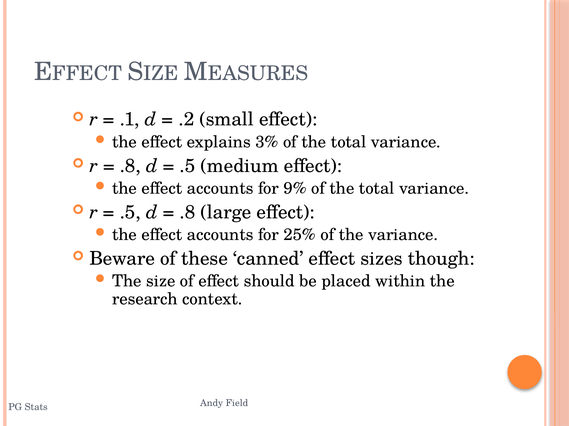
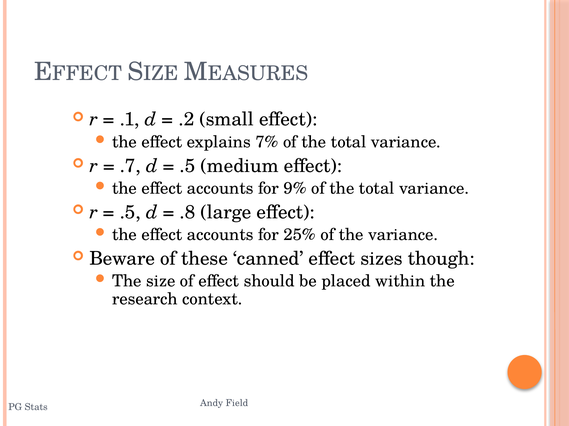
3%: 3% -> 7% (267, 142)
.8: .8 -> .7 (130, 166)
